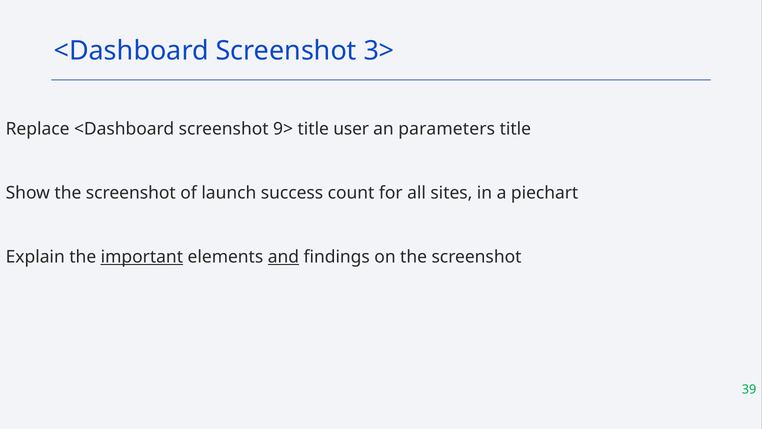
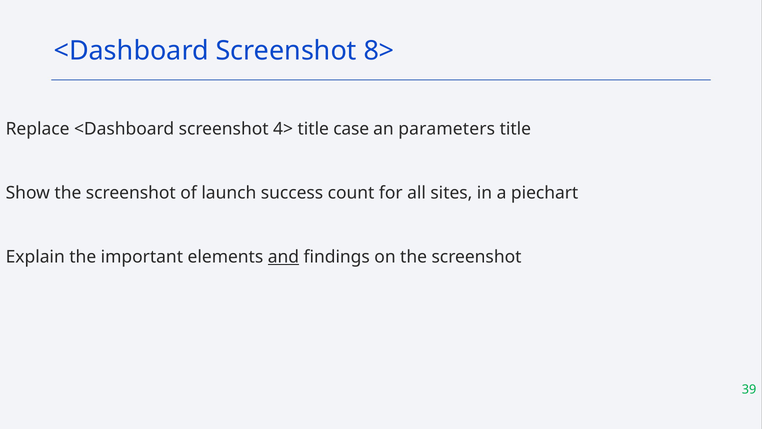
3>: 3> -> 8> (379, 51)
9>: 9> -> 4> (283, 129)
user: user -> case (351, 129)
important underline: present -> none (142, 257)
